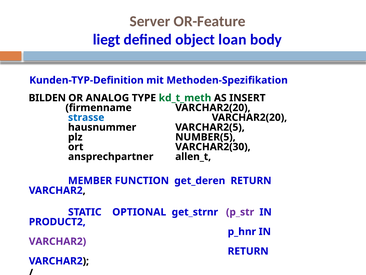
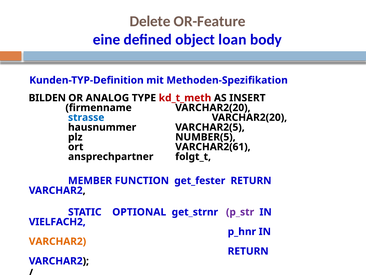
Server: Server -> Delete (150, 21)
liegt: liegt -> eine (107, 39)
kd_t_meth colour: green -> red (185, 98)
VARCHAR2(30: VARCHAR2(30 -> VARCHAR2(61 (213, 147)
allen_t: allen_t -> folgt_t (193, 156)
get_deren: get_deren -> get_fester (200, 180)
PRODUCT2: PRODUCT2 -> VIELFACH2 (57, 221)
VARCHAR2 colour: purple -> orange (57, 241)
